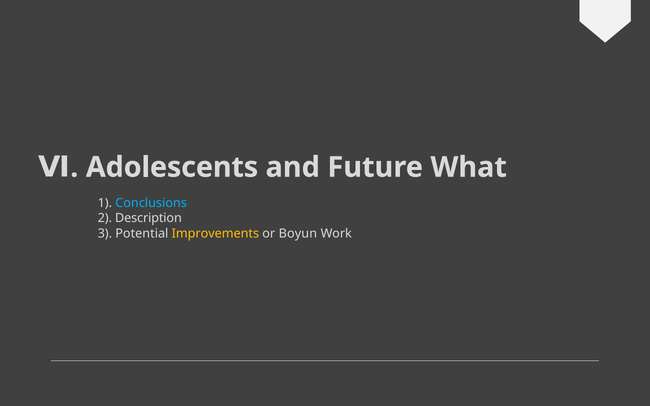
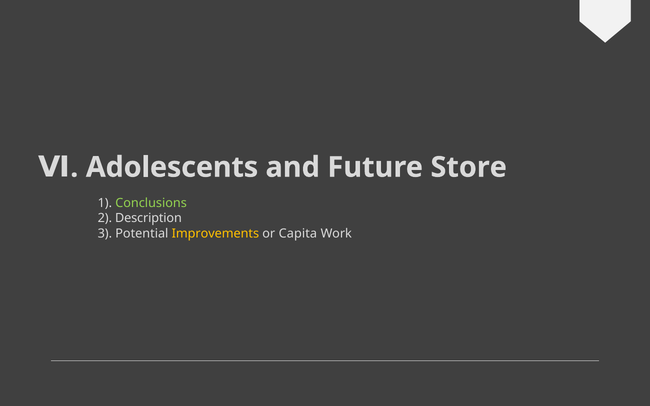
What: What -> Store (469, 167)
Conclusions colour: light blue -> light green (151, 203)
Boyun: Boyun -> Capita (298, 234)
